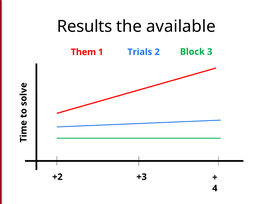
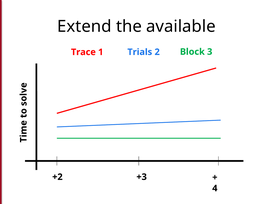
Results: Results -> Extend (84, 26)
Them: Them -> Trace (83, 52)
